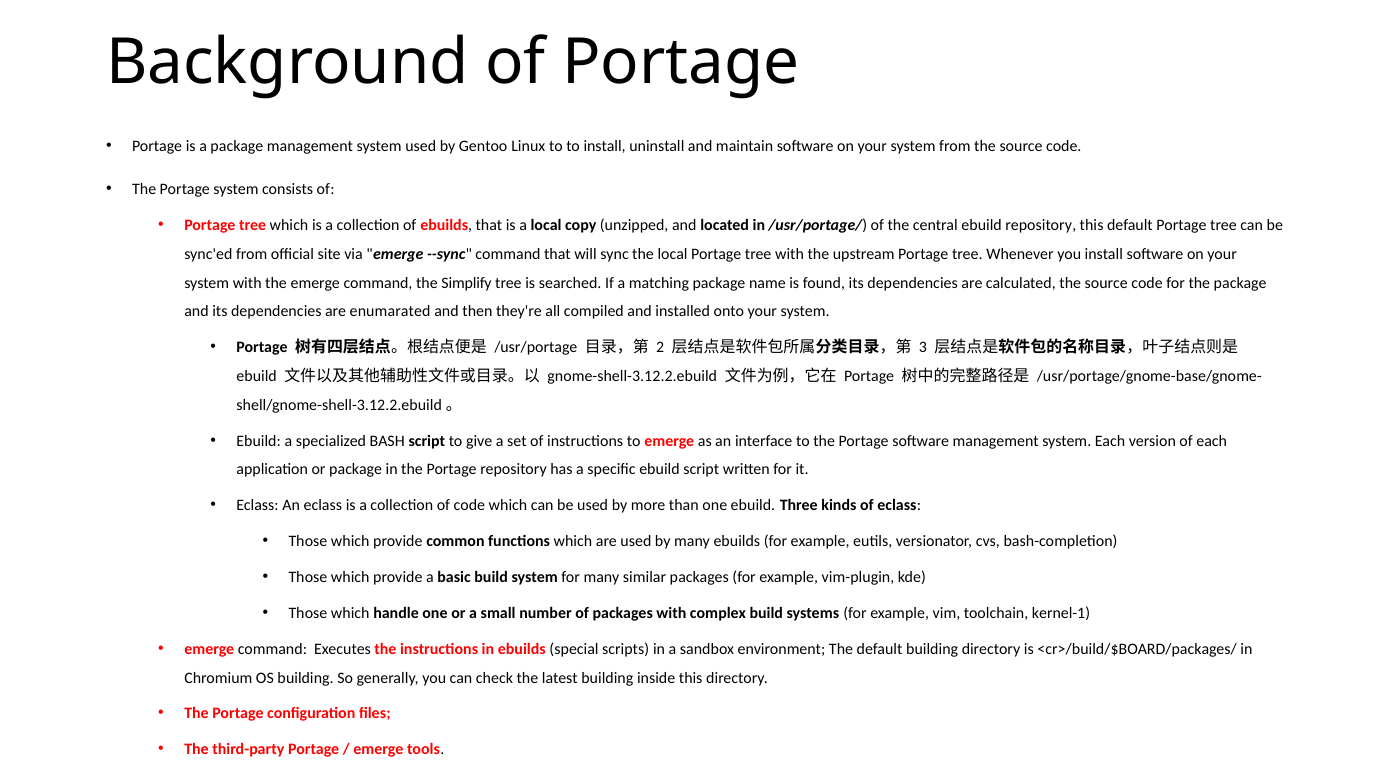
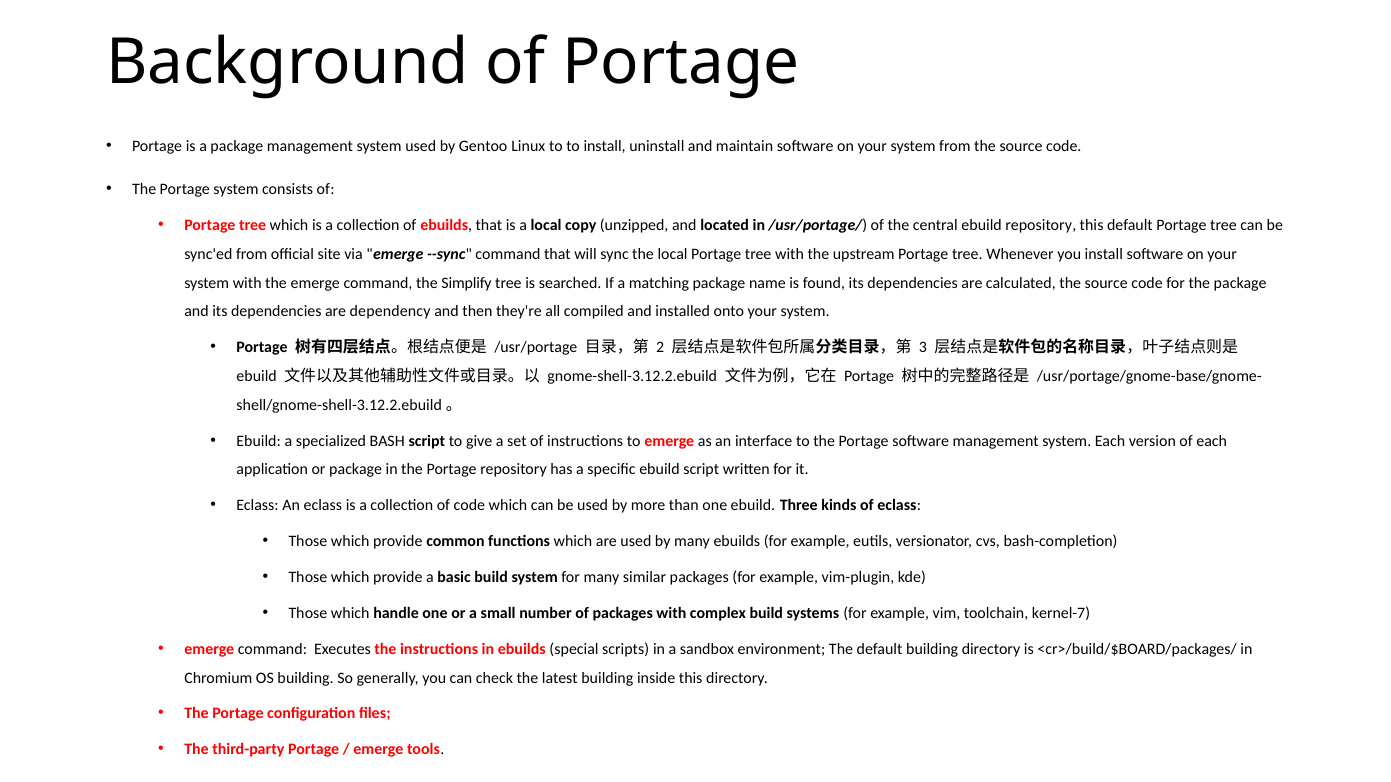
enumarated: enumarated -> dependency (390, 312)
kernel-1: kernel-1 -> kernel-7 (1061, 613)
